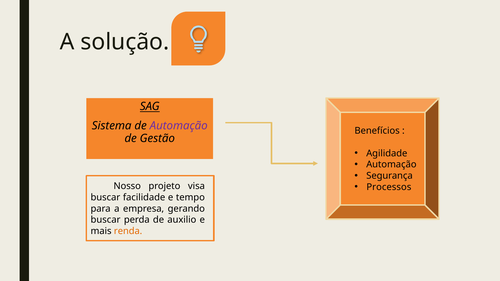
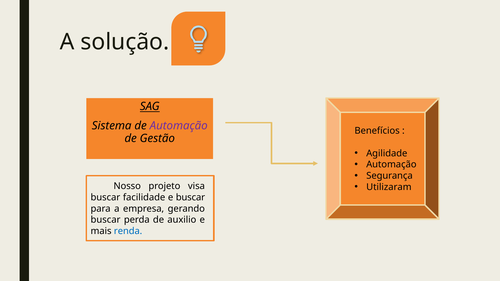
Processos: Processos -> Utilizaram (389, 187)
e tempo: tempo -> buscar (190, 198)
renda colour: orange -> blue (128, 231)
